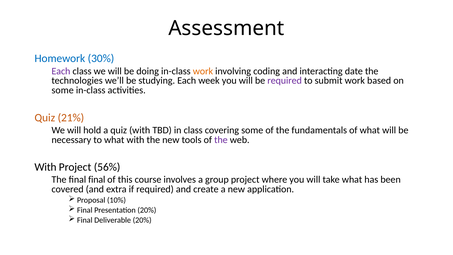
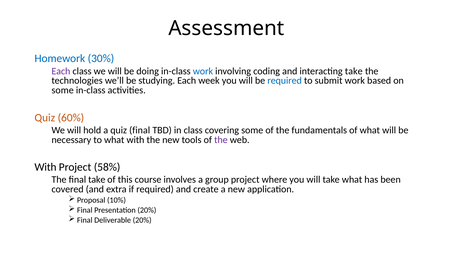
work colour: orange -> blue (203, 71)
interacting date: date -> take (354, 71)
required colour: purple -> blue (285, 81)
21%: 21% -> 60% (71, 118)
quiz with: with -> final (140, 130)
56%: 56% -> 58% (107, 167)
final final: final -> take (97, 180)
